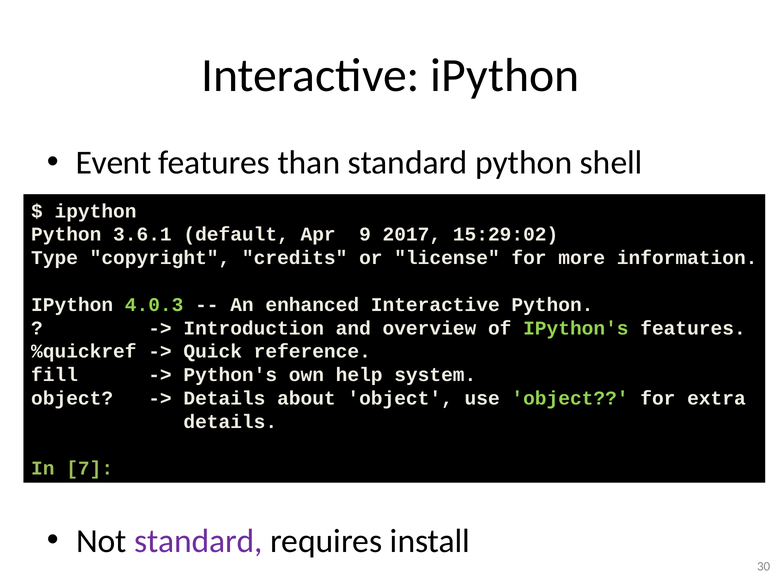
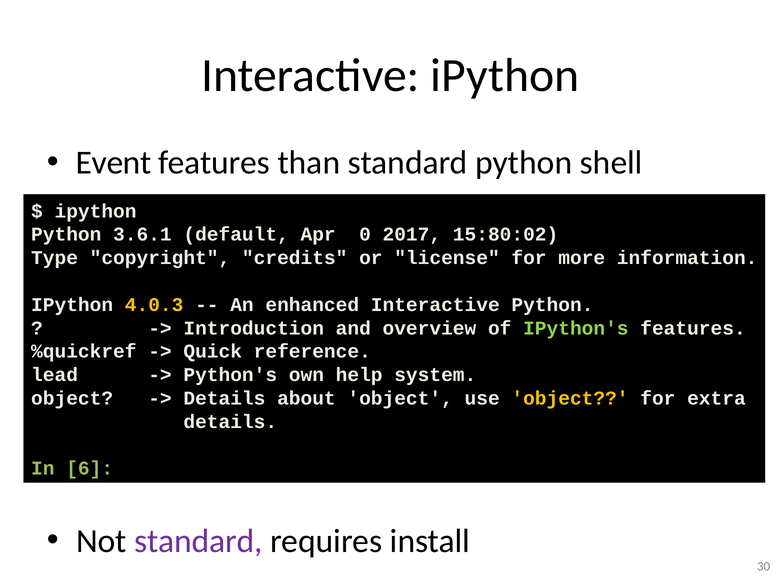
9: 9 -> 0 (365, 235)
15:29:02: 15:29:02 -> 15:80:02 (506, 235)
4.0.3 colour: light green -> yellow (154, 305)
fill: fill -> lead (55, 375)
object colour: light green -> yellow (570, 399)
7: 7 -> 6 (90, 469)
